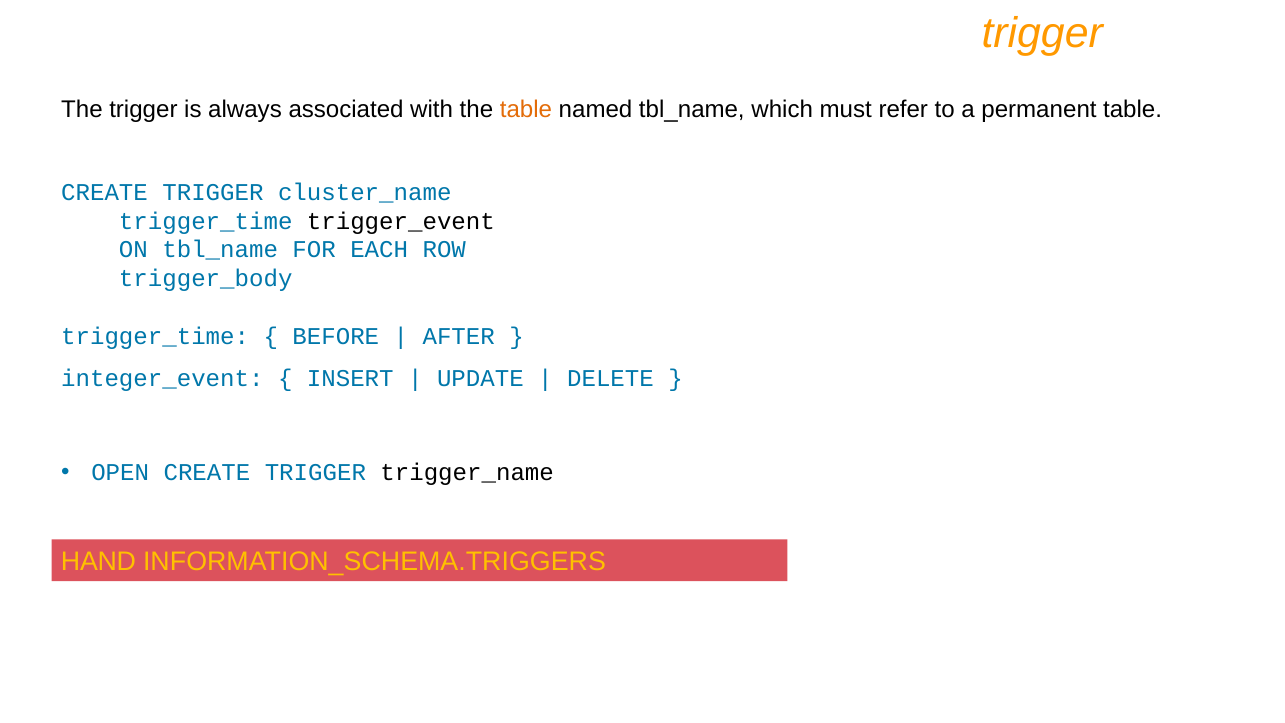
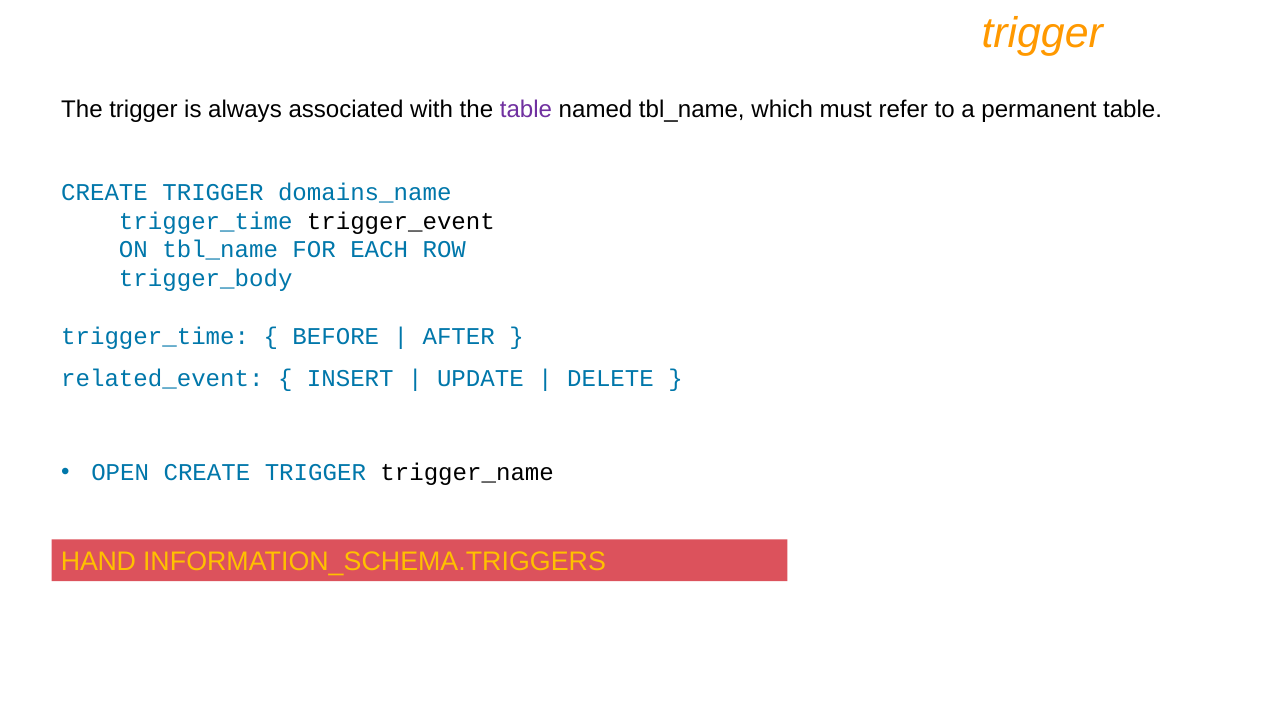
table colour: orange -> purple (526, 109)
cluster_name: cluster_name -> domains_name (365, 192)
integer_event: integer_event -> related_event (162, 378)
